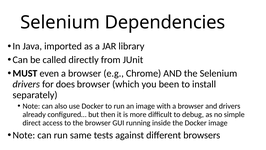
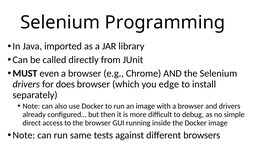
Dependencies: Dependencies -> Programming (165, 22)
been: been -> edge (169, 84)
